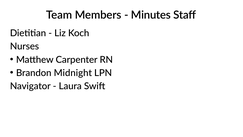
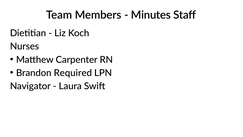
Midnight: Midnight -> Required (73, 73)
